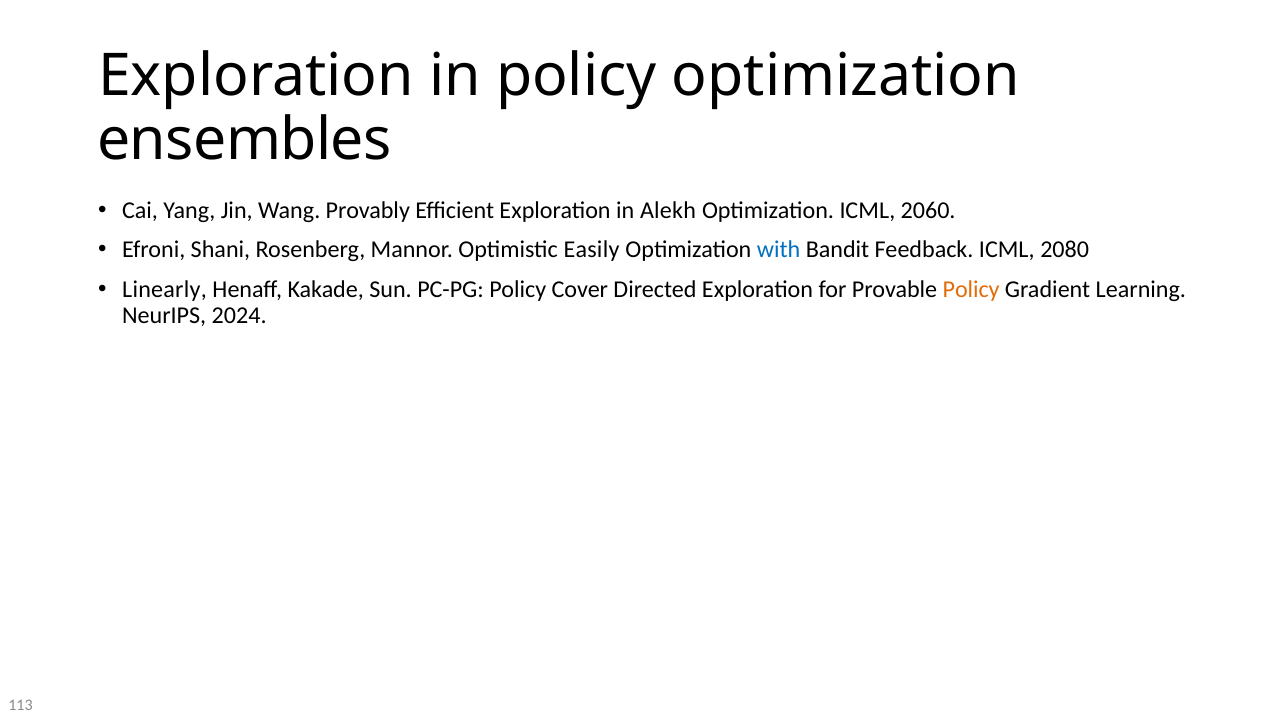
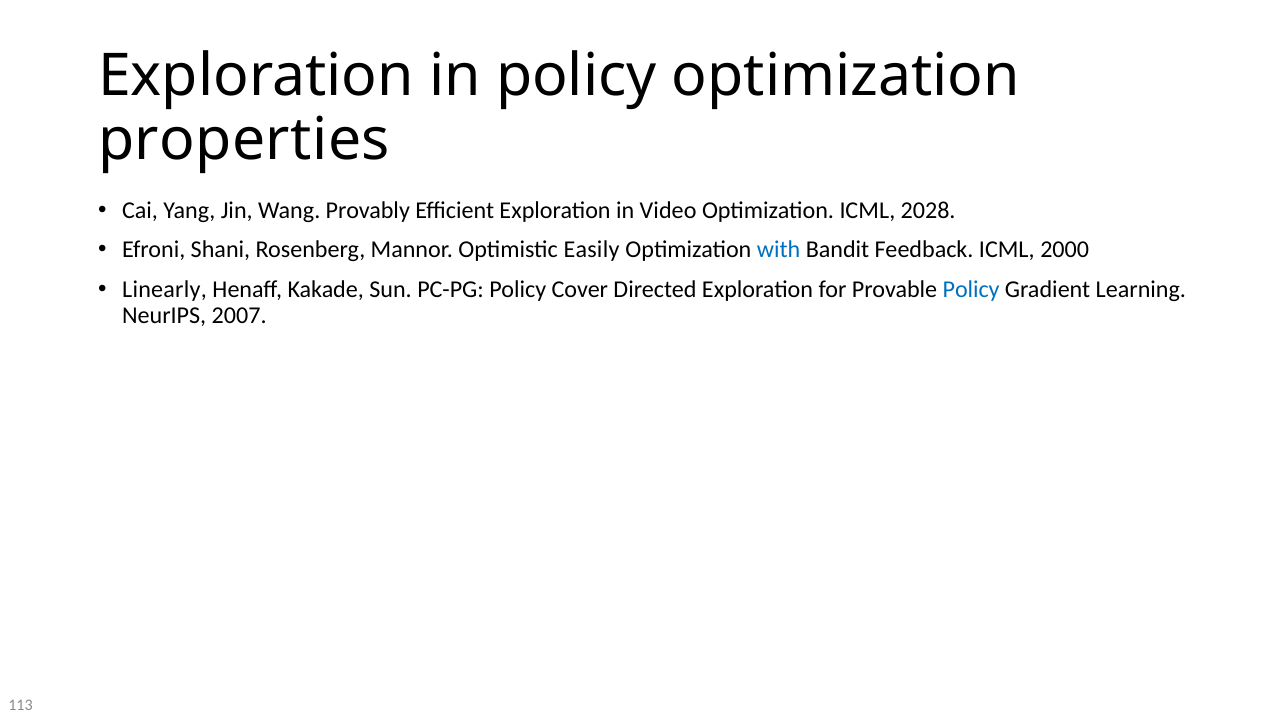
ensembles: ensembles -> properties (244, 140)
Alekh: Alekh -> Video (668, 210)
2060: 2060 -> 2028 (928, 210)
2080: 2080 -> 2000 (1065, 250)
Policy colour: orange -> blue (971, 289)
2024: 2024 -> 2007 (239, 315)
